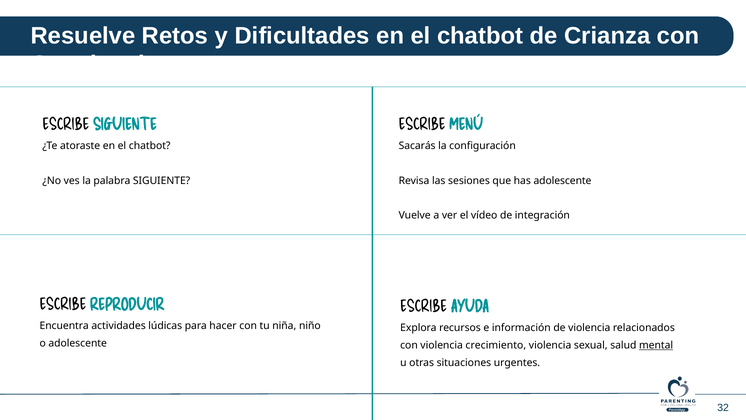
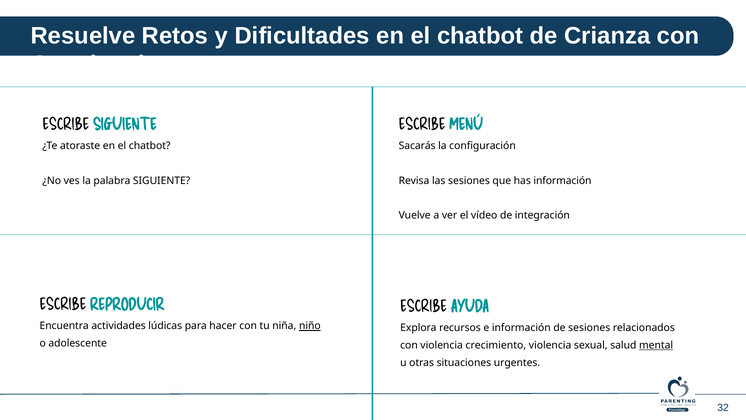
has adolescente: adolescente -> información (562, 181)
niño underline: none -> present (310, 326)
de violencia: violencia -> sesiones (589, 328)
